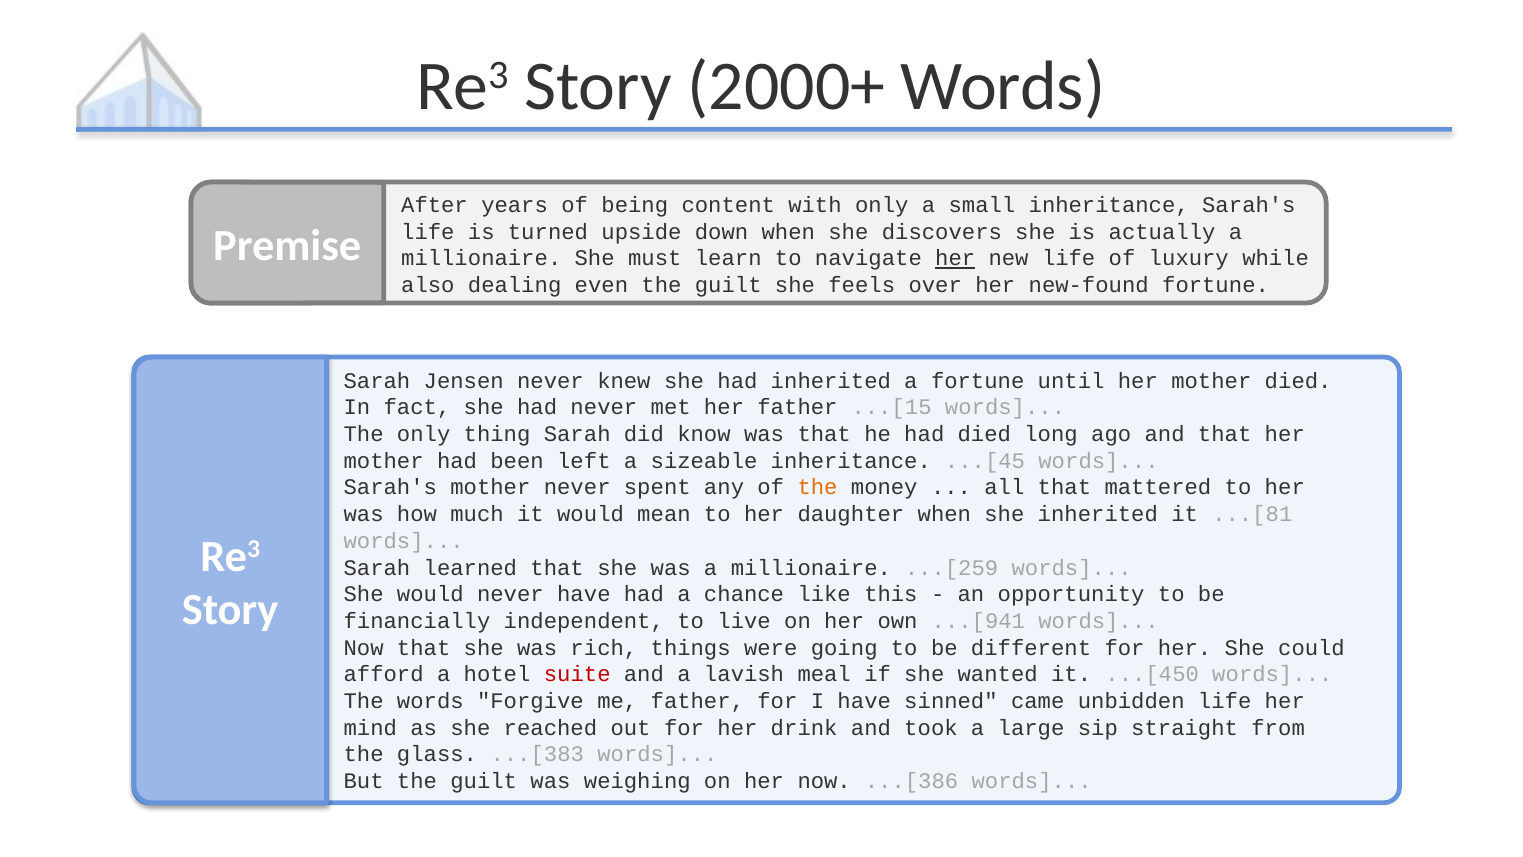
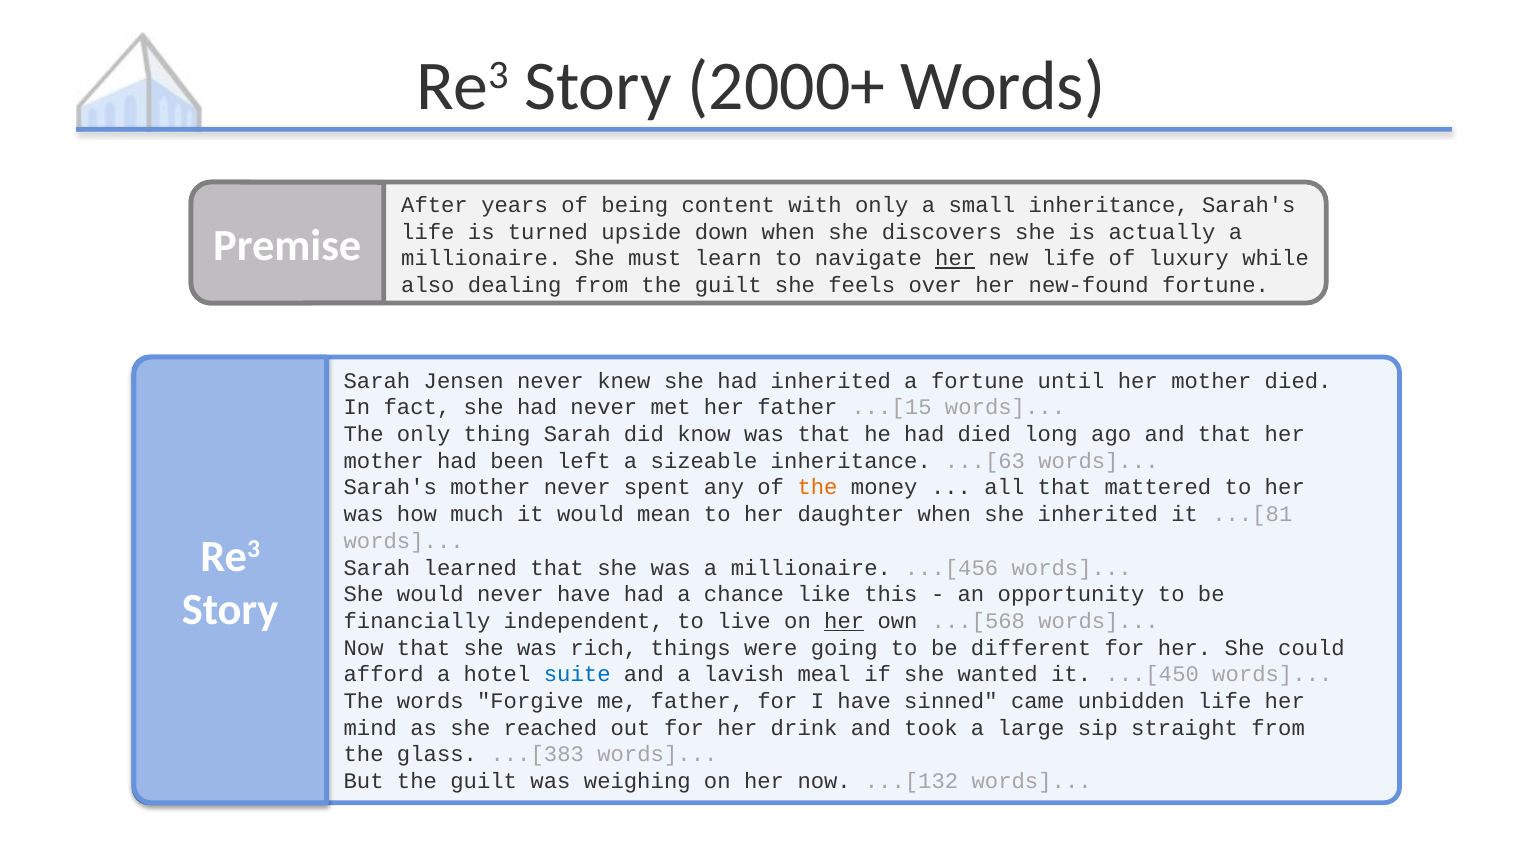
dealing even: even -> from (601, 285)
...[45: ...[45 -> ...[63 (985, 461)
...[259: ...[259 -> ...[456 (952, 567)
her underline: none -> present (844, 621)
...[941: ...[941 -> ...[568 (978, 621)
suite colour: red -> blue (577, 674)
...[386: ...[386 -> ...[132 (912, 781)
